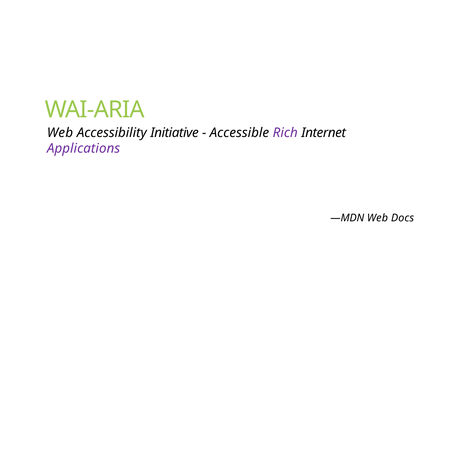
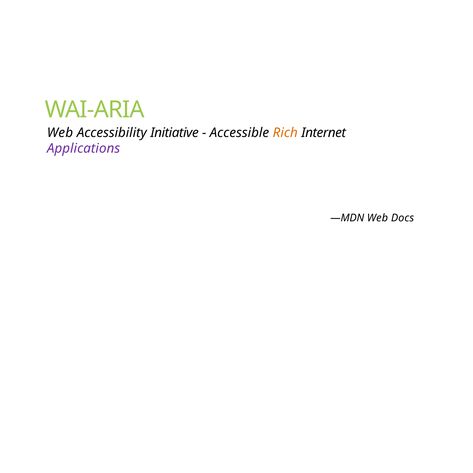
Rich colour: purple -> orange (285, 133)
